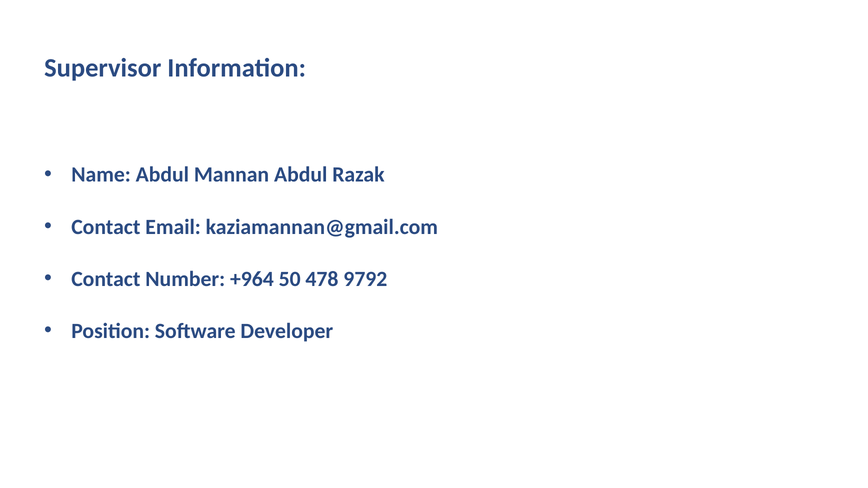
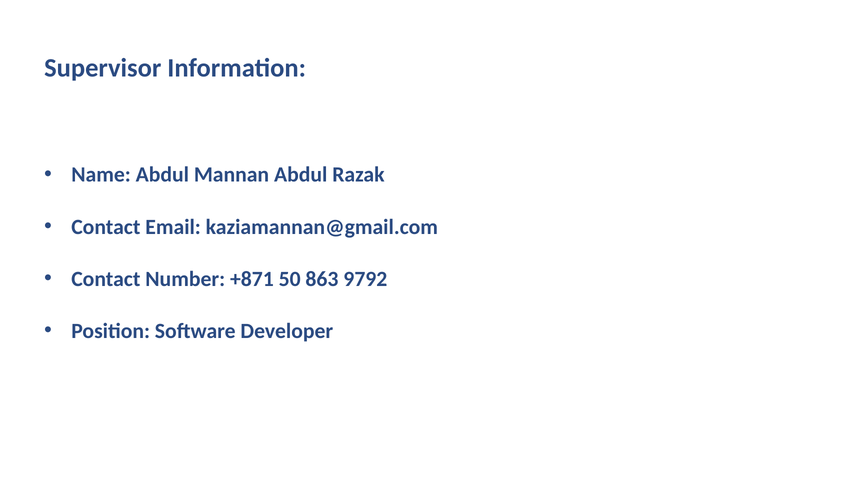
+964: +964 -> +871 (252, 279)
478: 478 -> 863 (322, 279)
